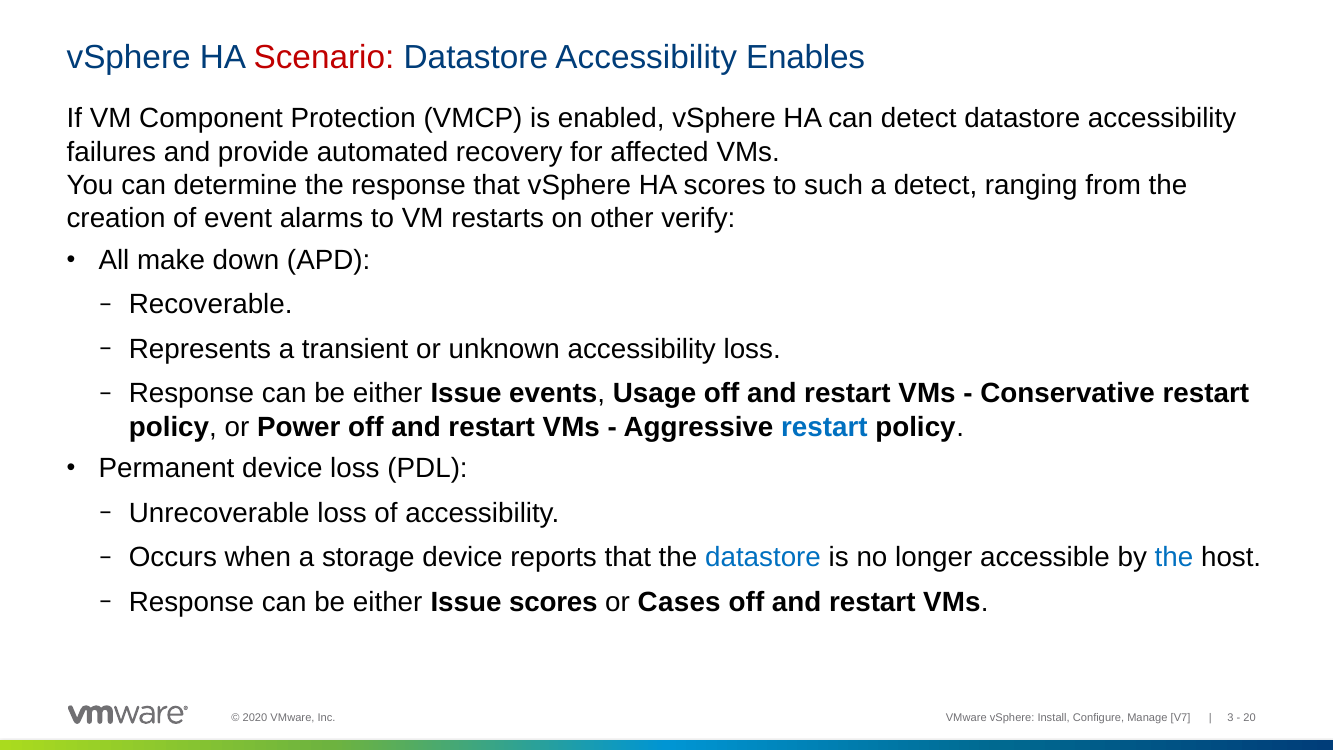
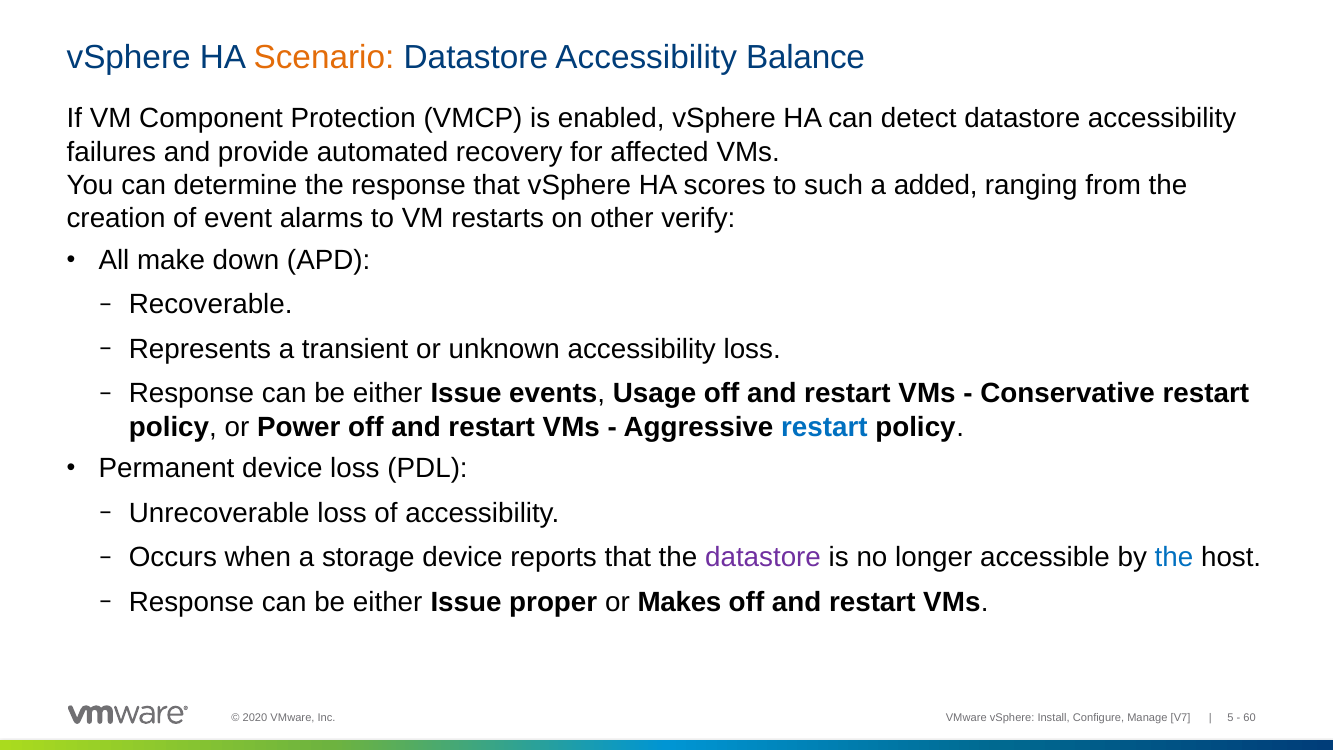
Scenario colour: red -> orange (324, 58)
Enables: Enables -> Balance (806, 58)
a detect: detect -> added (936, 185)
datastore colour: blue -> purple (763, 557)
Issue scores: scores -> proper (553, 602)
Cases: Cases -> Makes (679, 602)
3: 3 -> 5 (1230, 718)
20: 20 -> 60 (1250, 718)
